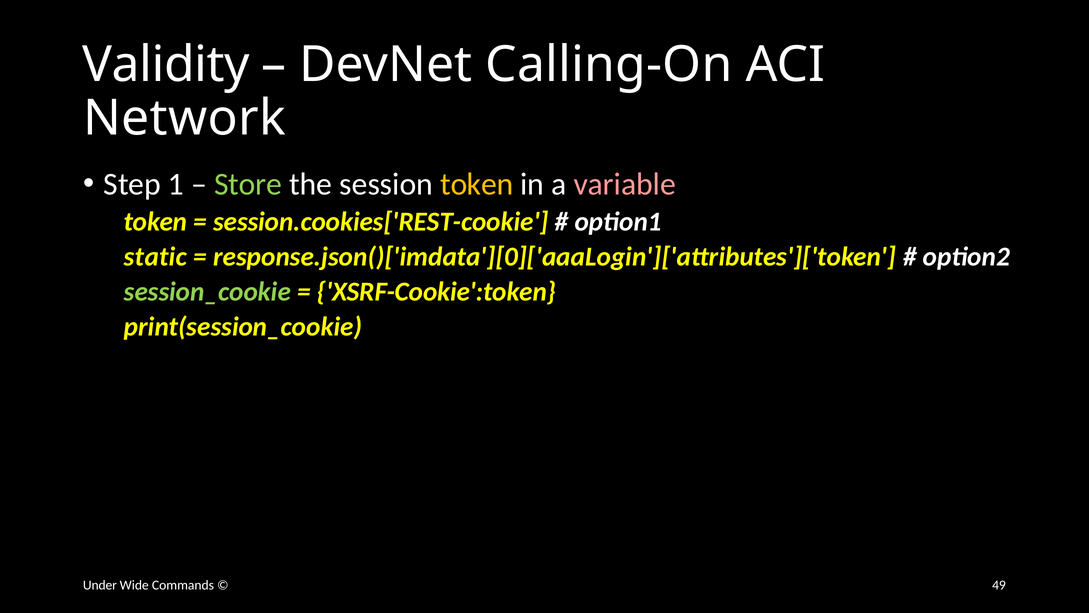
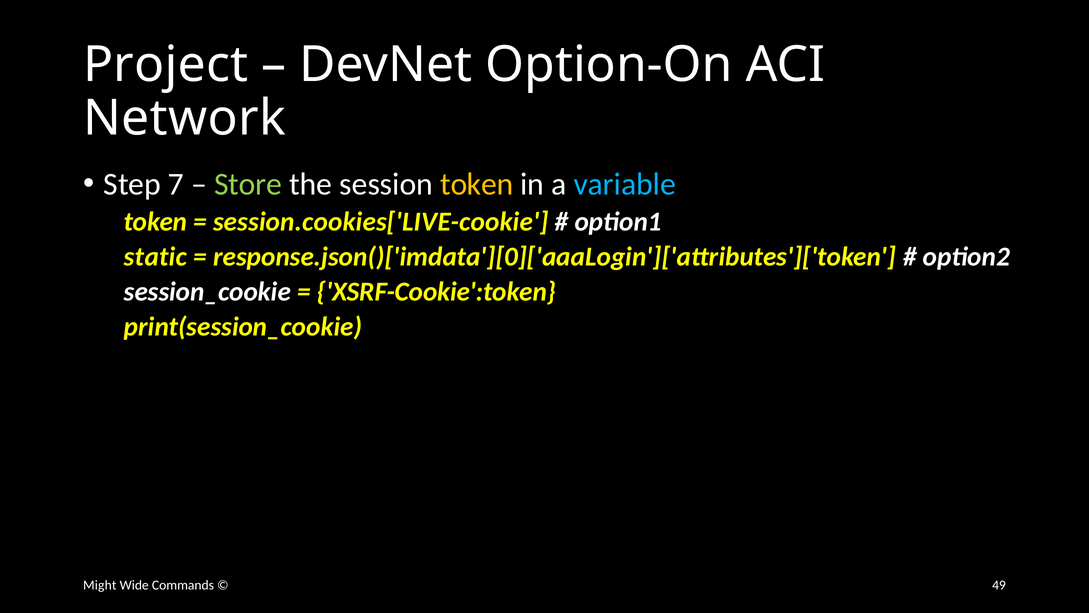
Validity: Validity -> Project (166, 65)
Calling-On: Calling-On -> Option-On (609, 65)
1: 1 -> 7 (176, 184)
variable colour: pink -> light blue (625, 184)
session.cookies['REST-cookie: session.cookies['REST-cookie -> session.cookies['LIVE-cookie (381, 222)
session_cookie colour: light green -> white (207, 292)
Under: Under -> Might (100, 585)
